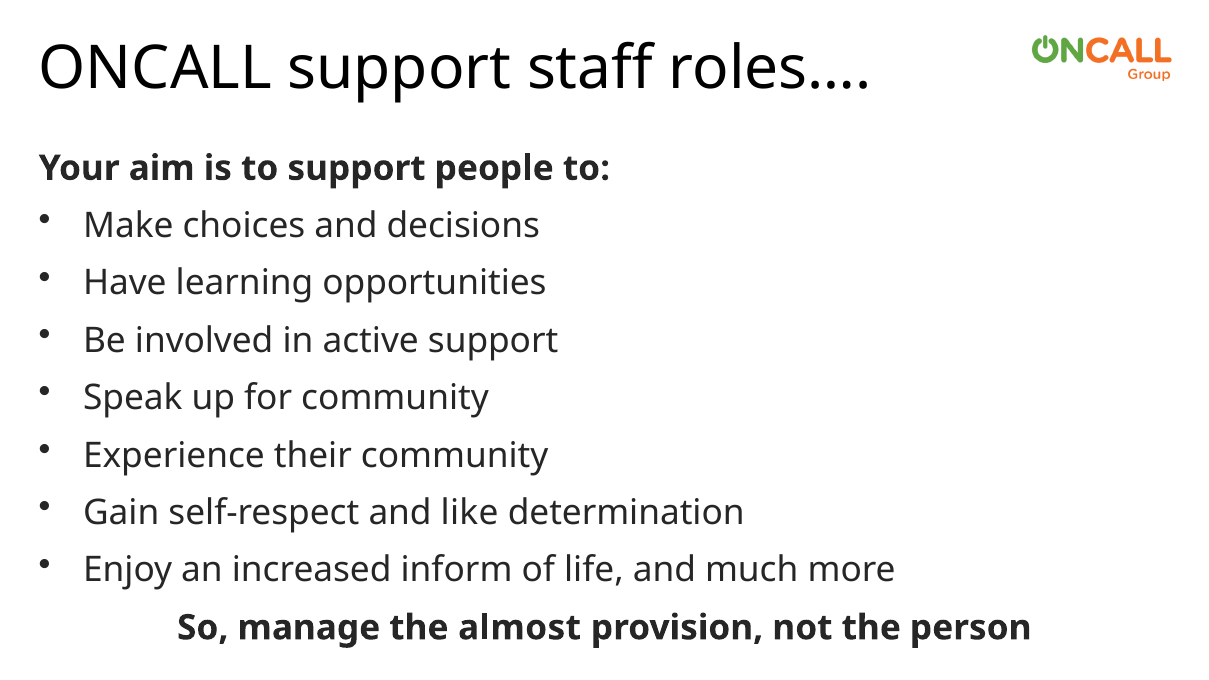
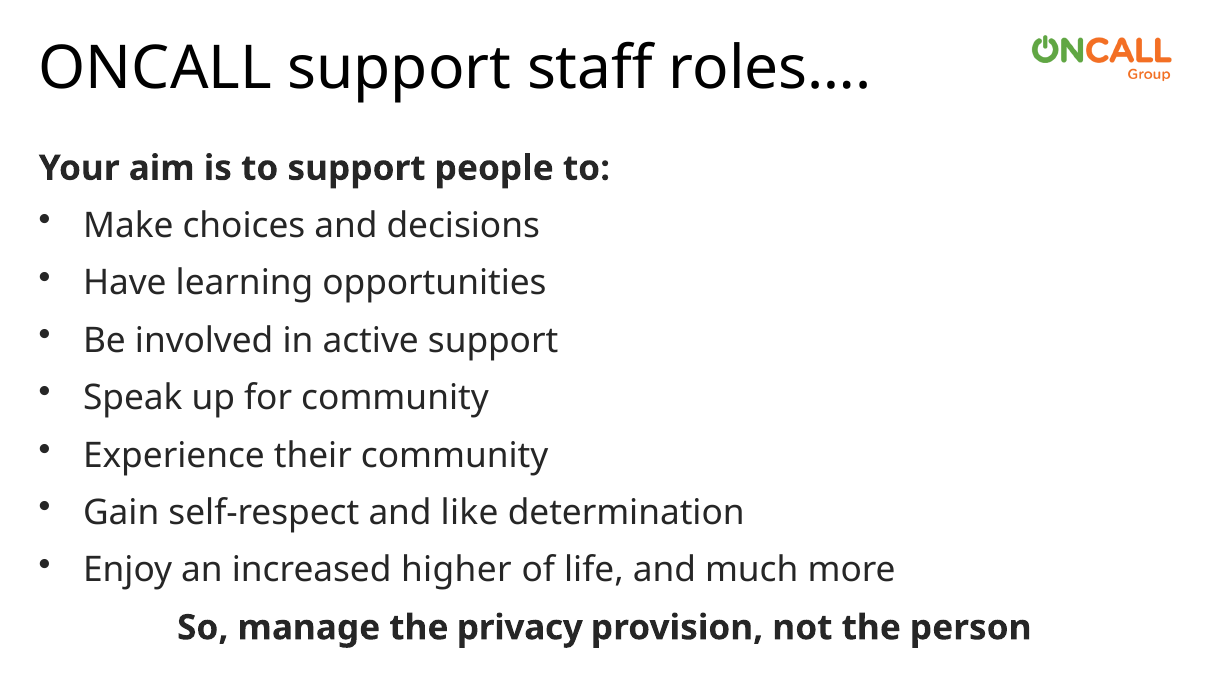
inform: inform -> higher (456, 570)
almost: almost -> privacy (520, 628)
